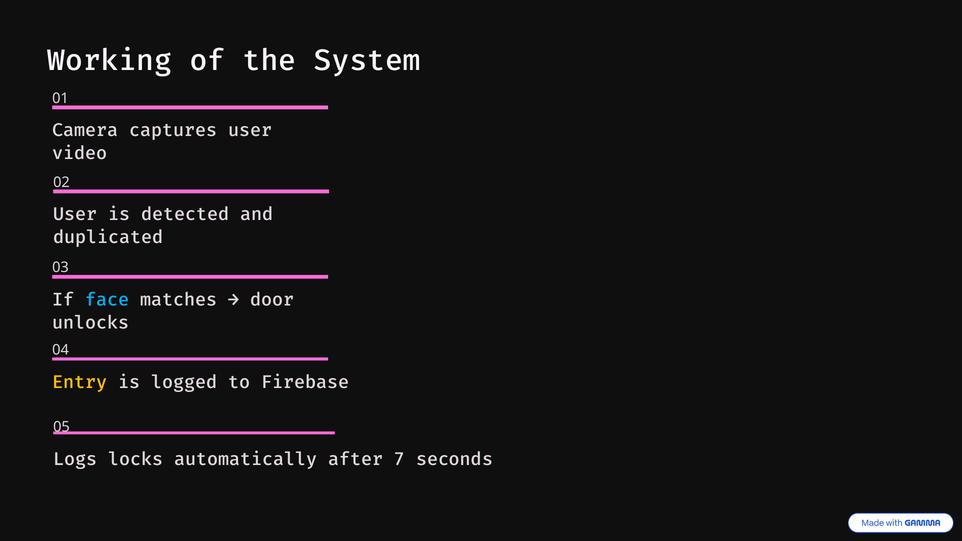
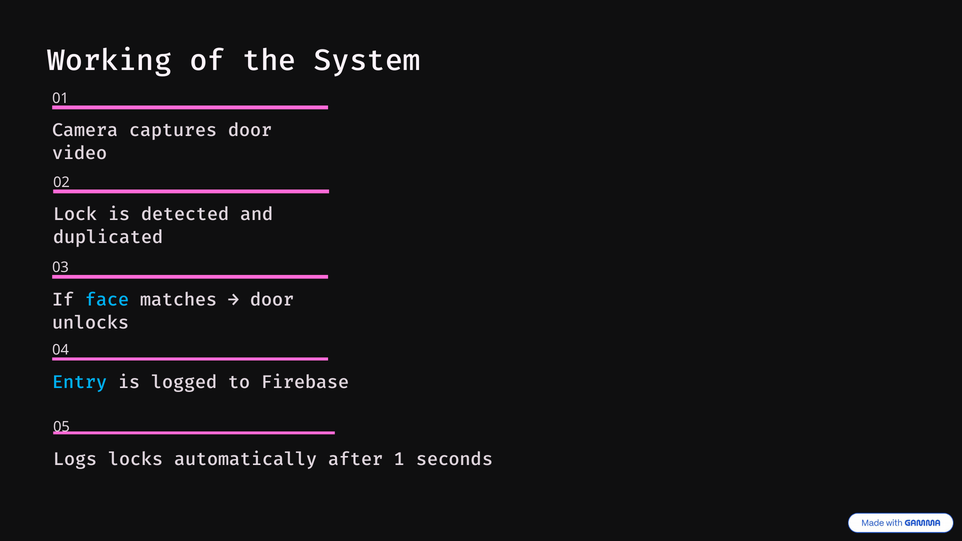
captures user: user -> door (250, 130)
User: User -> Lock (75, 214)
Entry colour: yellow -> light blue (80, 382)
7: 7 -> 1 (400, 459)
